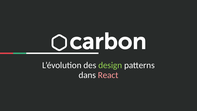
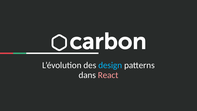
design colour: light green -> light blue (110, 65)
